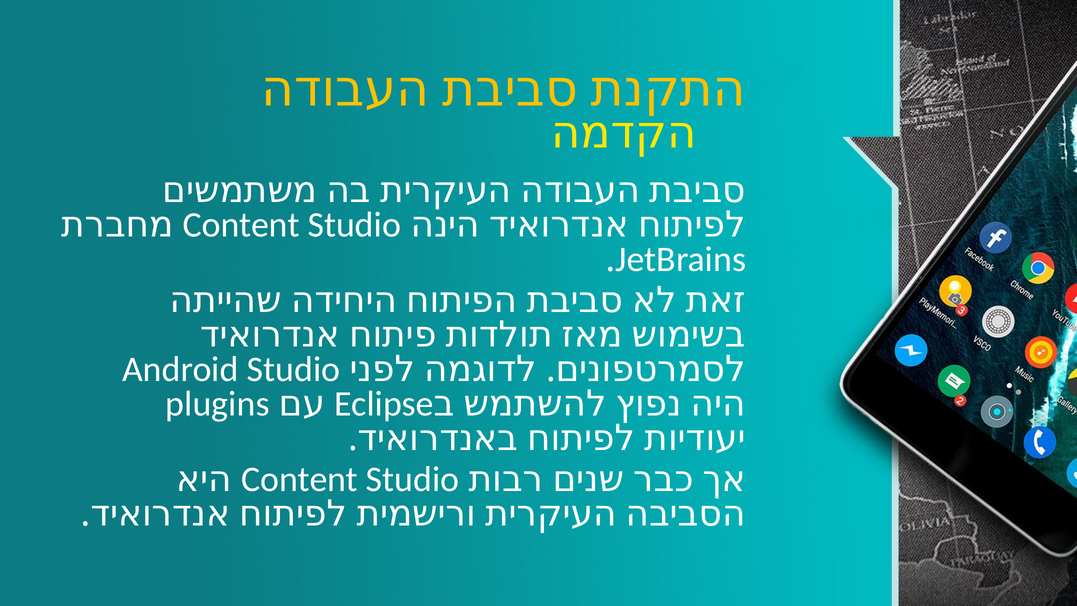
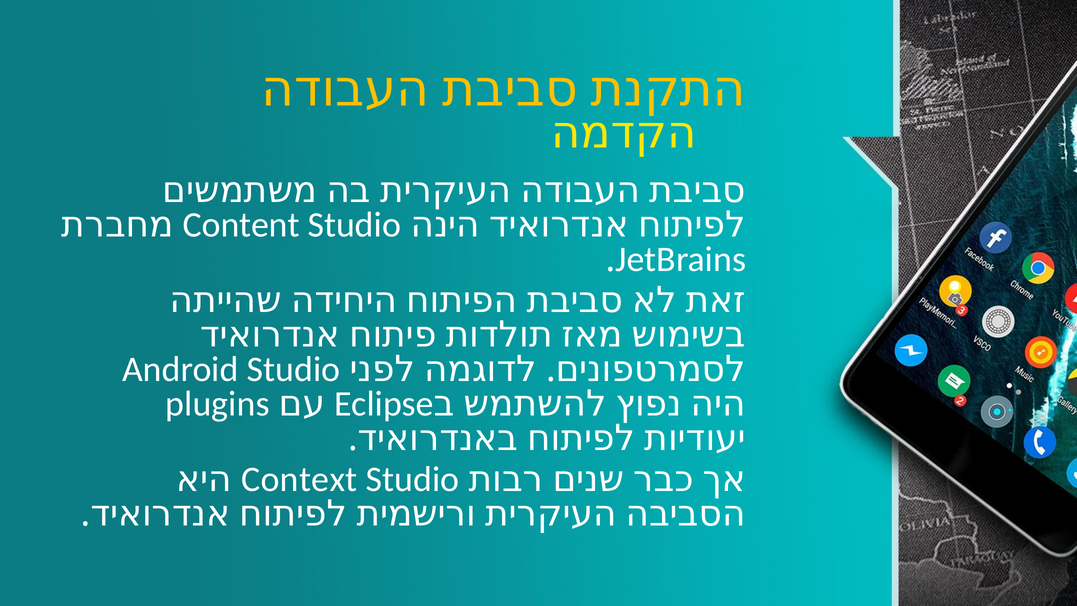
Content: Content -> Context (299, 479)
